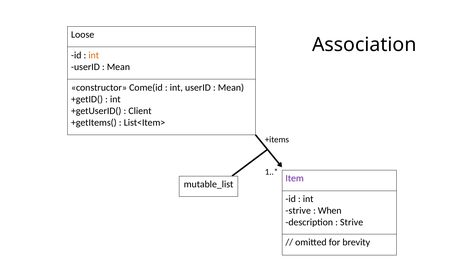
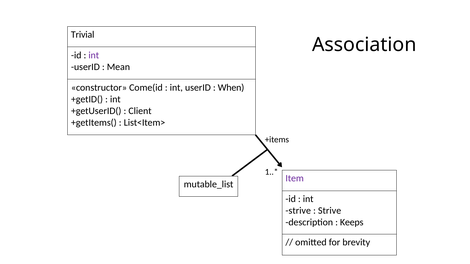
Loose: Loose -> Trivial (83, 35)
int colour: orange -> purple (94, 55)
Mean: Mean -> When (231, 88)
When: When -> Strive (330, 211)
Strive: Strive -> Keeps (352, 223)
